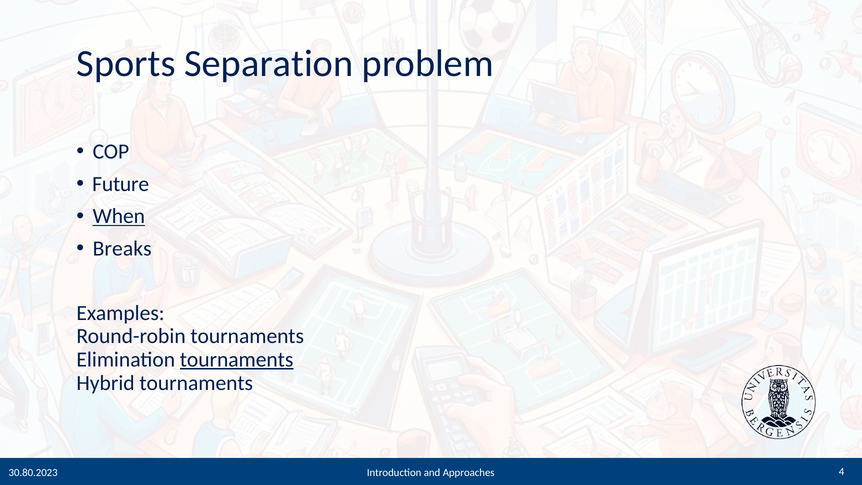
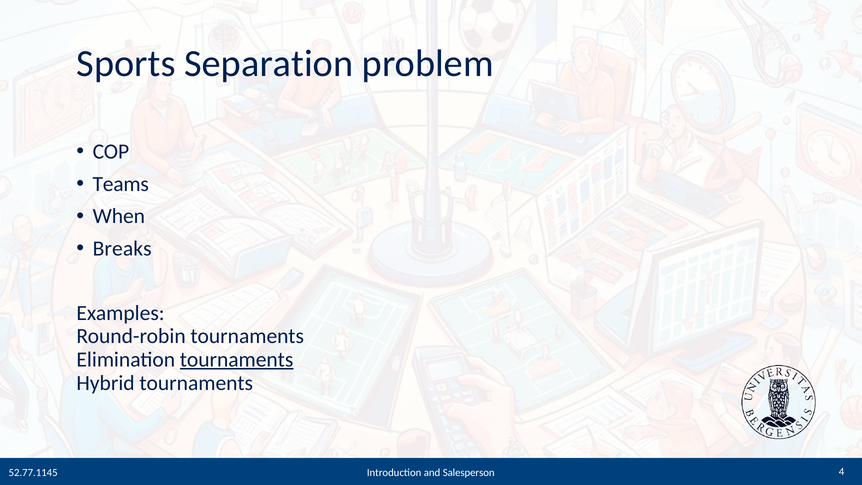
Future: Future -> Teams (121, 184)
When underline: present -> none (119, 216)
30.80.2023: 30.80.2023 -> 52.77.1145 (33, 473)
Approaches: Approaches -> Salesperson (469, 473)
